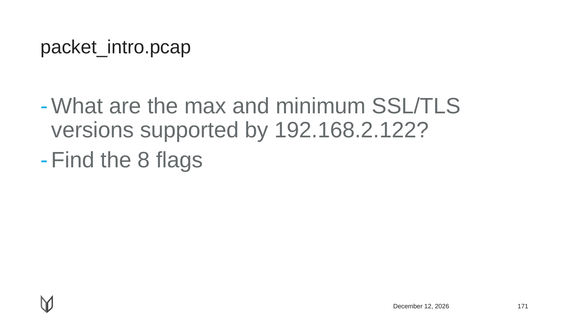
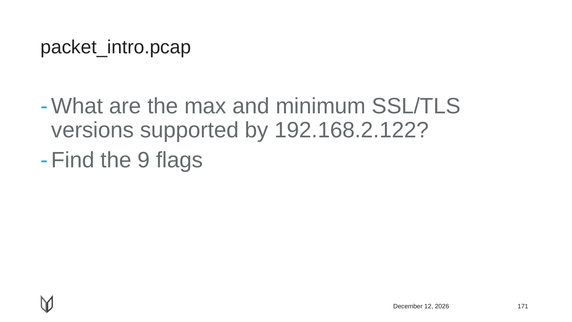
8: 8 -> 9 (144, 160)
